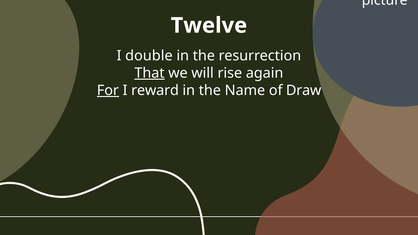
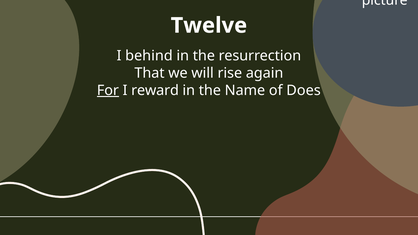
double: double -> behind (149, 56)
That underline: present -> none (150, 73)
Draw: Draw -> Does (304, 90)
